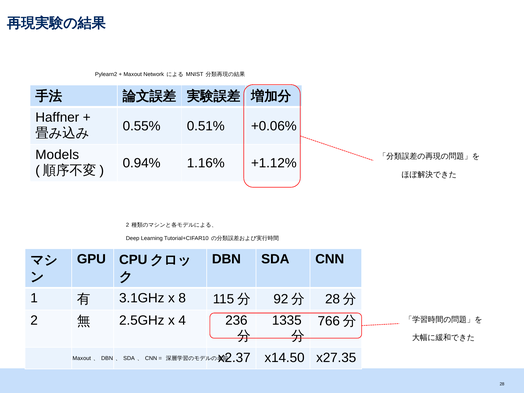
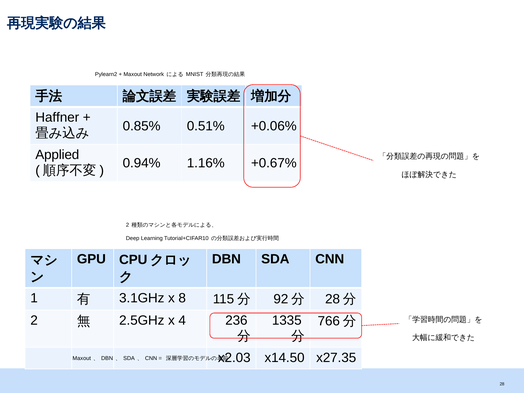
0.55%: 0.55% -> 0.85% (142, 126)
Models: Models -> Applied (57, 155)
+1.12%: +1.12% -> +0.67% (274, 163)
x2.37: x2.37 -> x2.03 (234, 358)
